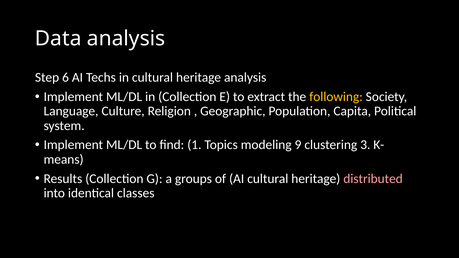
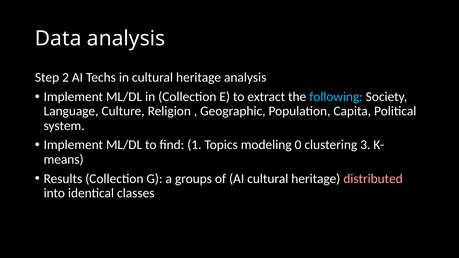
6: 6 -> 2 (65, 78)
following colour: yellow -> light blue (336, 97)
9: 9 -> 0 (298, 145)
